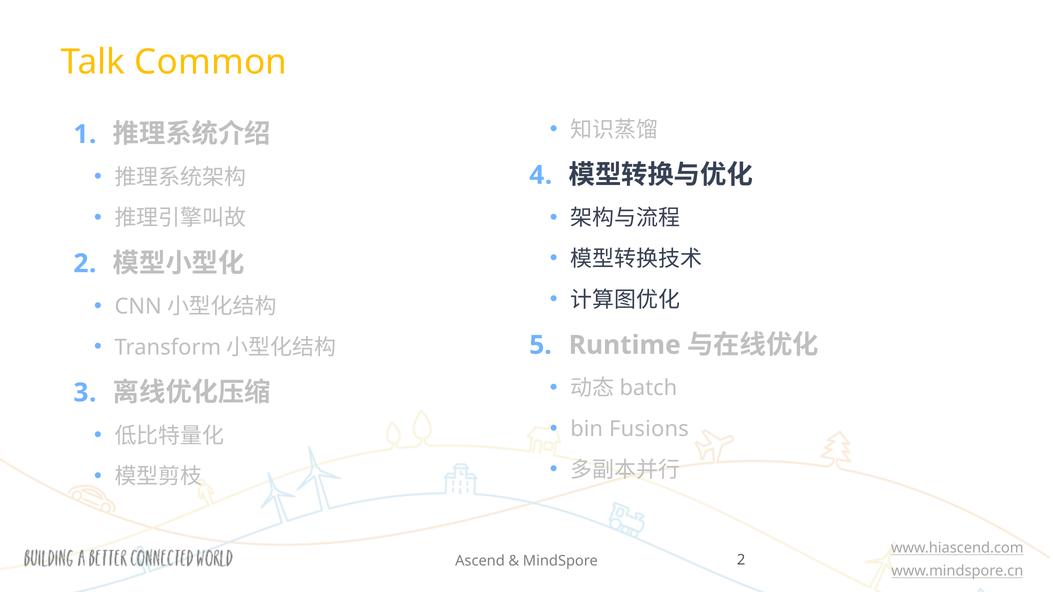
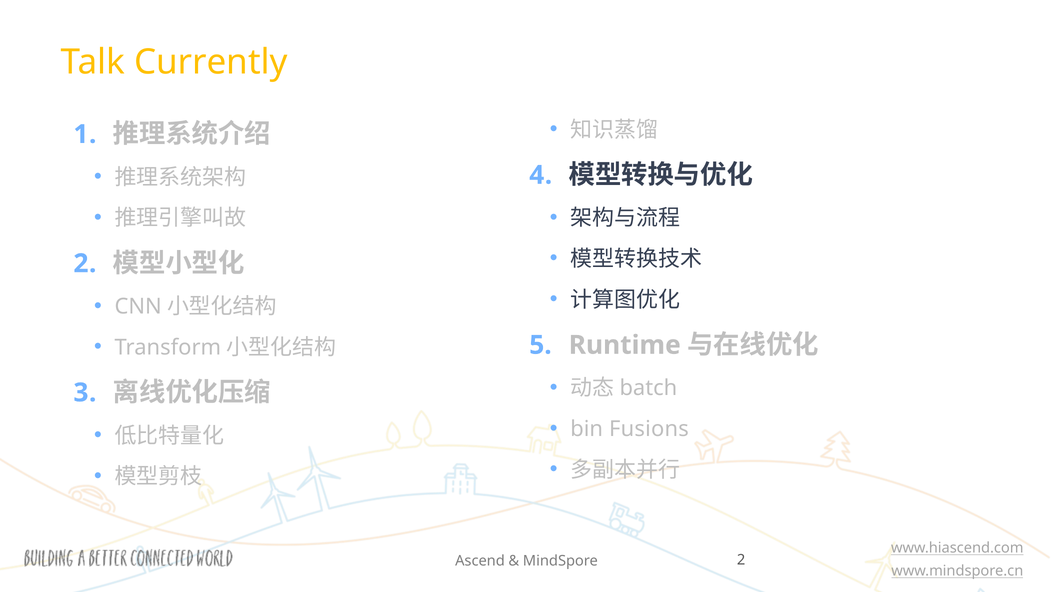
Common: Common -> Currently (211, 62)
